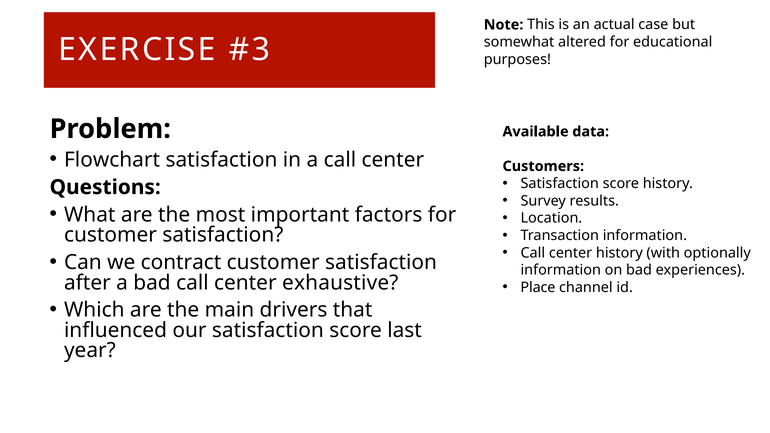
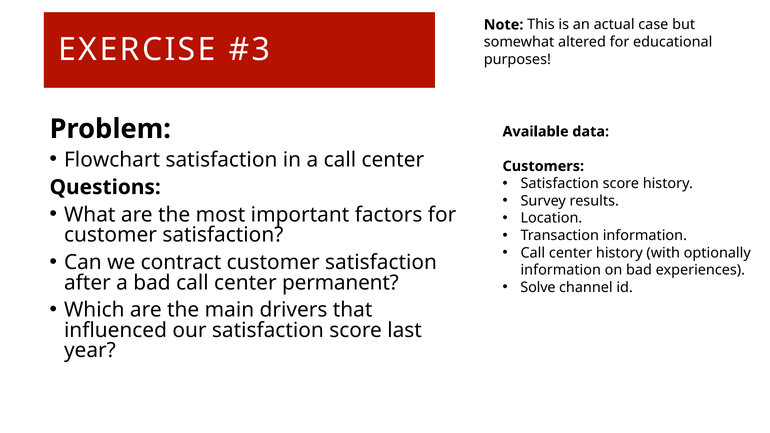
exhaustive: exhaustive -> permanent (340, 283)
Place: Place -> Solve (538, 288)
